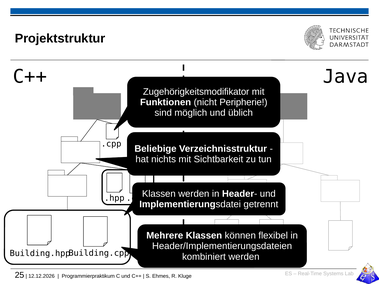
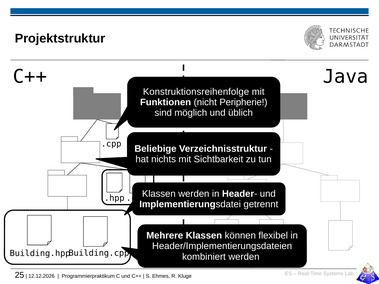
Zugehörigkeitsmodifikator: Zugehörigkeitsmodifikator -> Konstruktionsreihenfolge (196, 92)
